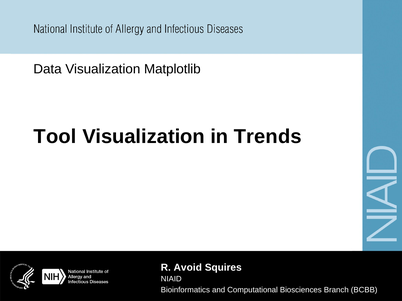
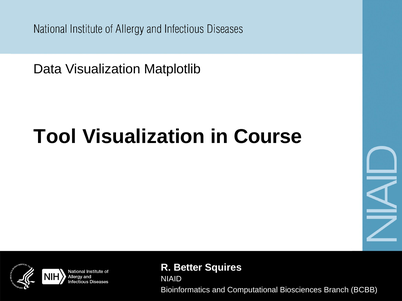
Trends: Trends -> Course (268, 137)
Avoid: Avoid -> Better (188, 268)
